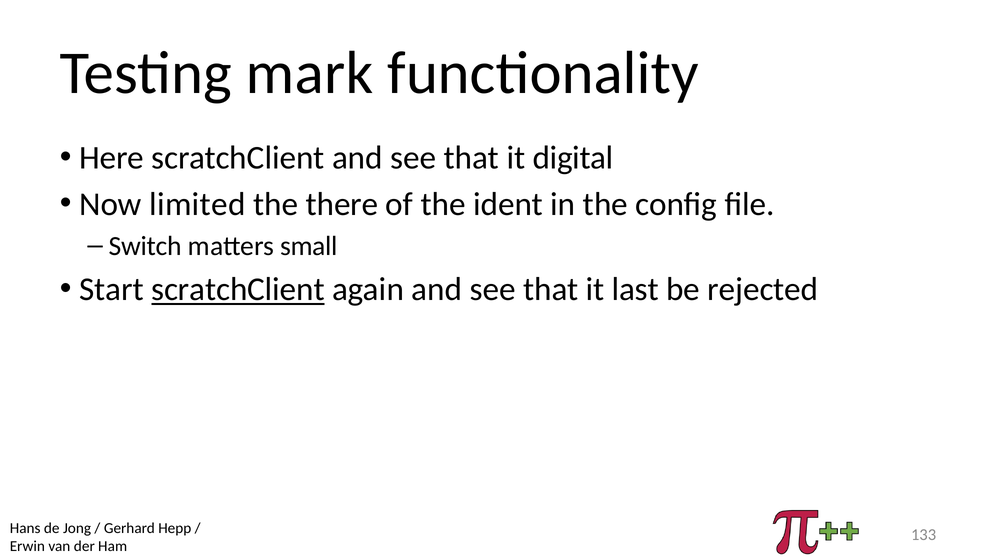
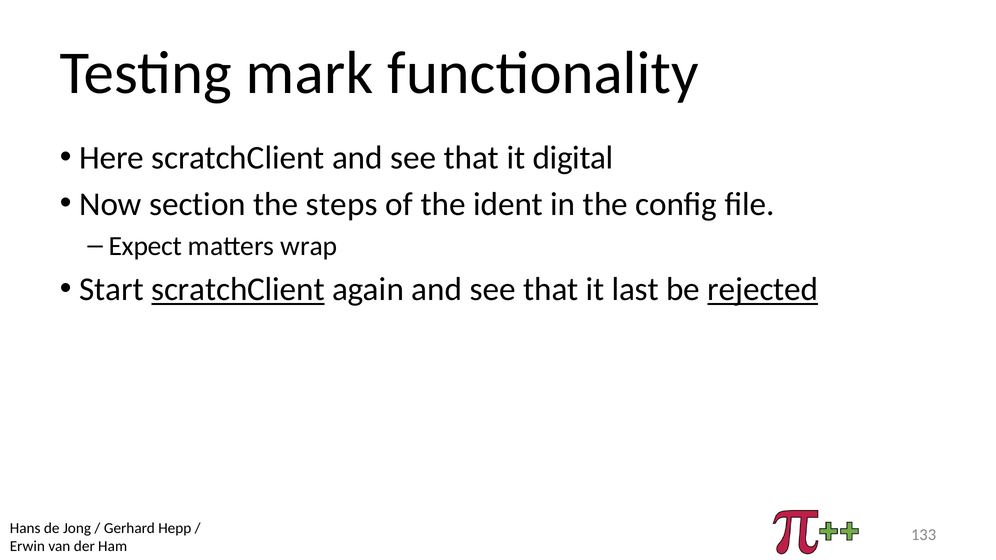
limited: limited -> section (198, 204)
there: there -> steps (342, 204)
Switch: Switch -> Expect (145, 246)
small: small -> wrap (309, 246)
rejected underline: none -> present (763, 290)
